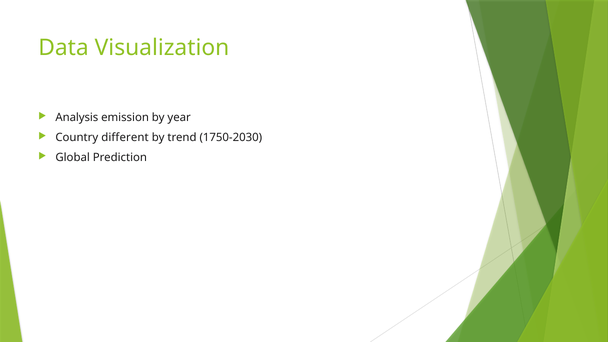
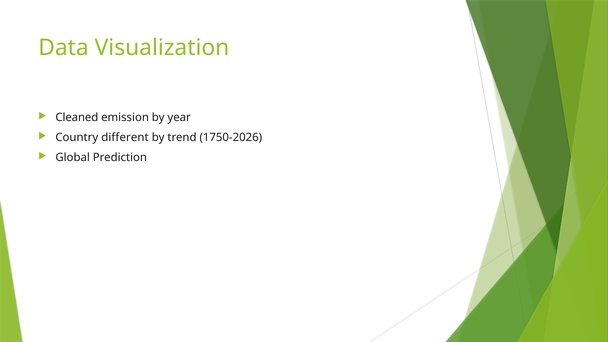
Analysis: Analysis -> Cleaned (77, 118)
1750-2030: 1750-2030 -> 1750-2026 (231, 138)
